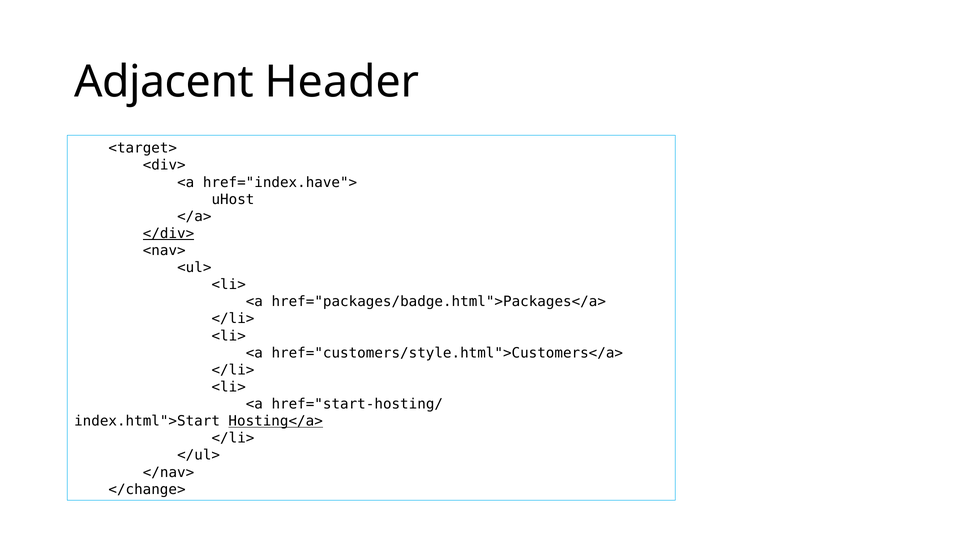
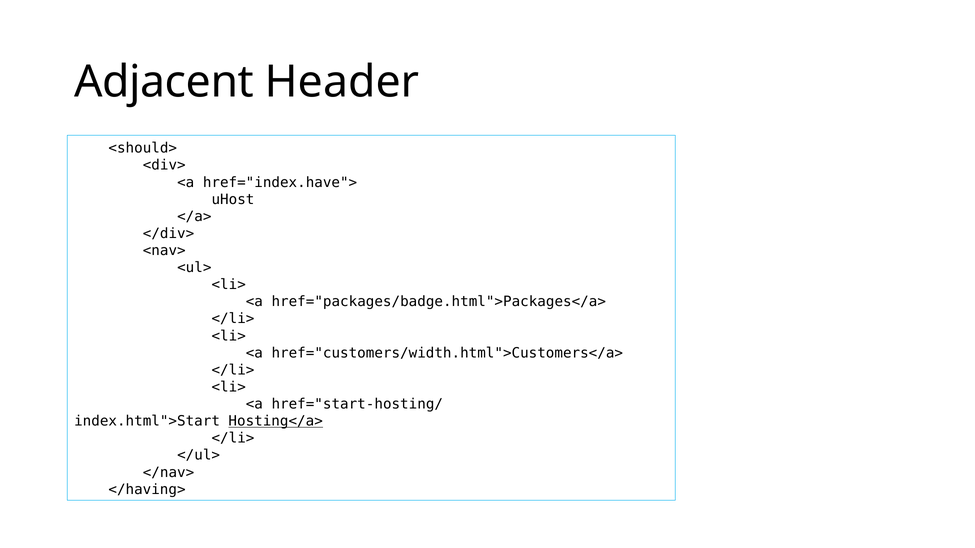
<target>: <target> -> <should> (143, 148)
</div> underline: present -> none (169, 234)
href="customers/style.html">Customers</a>: href="customers/style.html">Customers</a> -> href="customers/width.html">Customers</a> (447, 353)
</change>: </change> -> </having> (147, 490)
